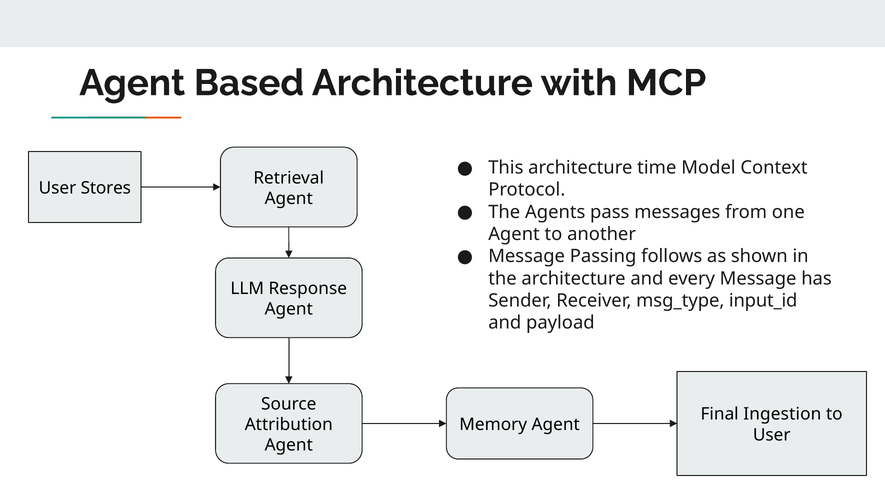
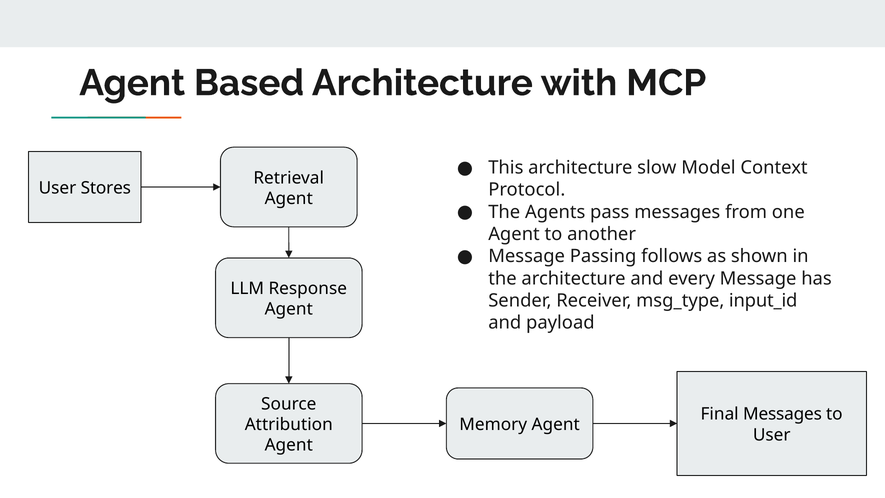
time: time -> slow (657, 168)
Final Ingestion: Ingestion -> Messages (782, 414)
